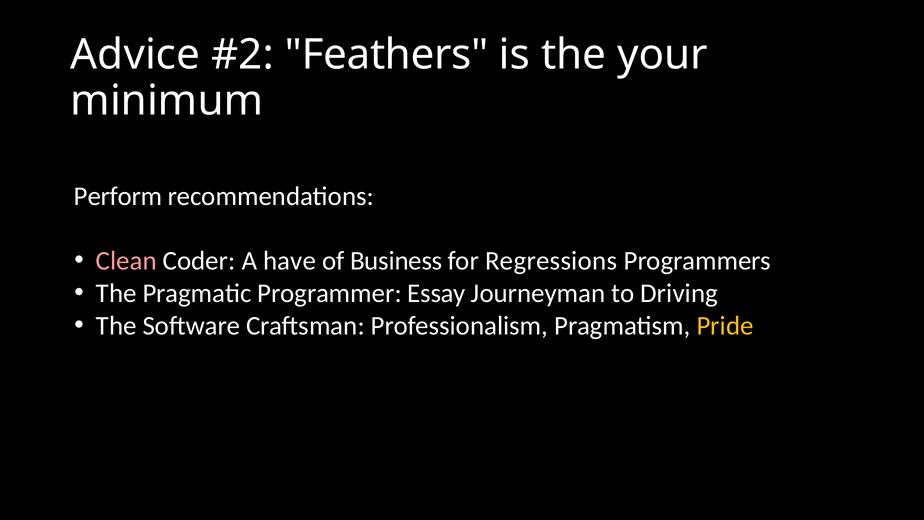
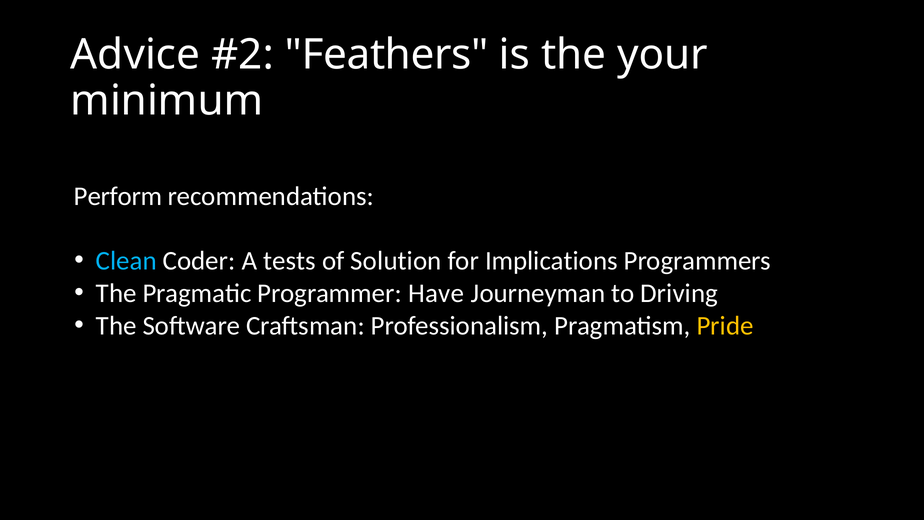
Clean colour: pink -> light blue (126, 261)
have: have -> tests (290, 261)
Business: Business -> Solution (396, 261)
Regressions: Regressions -> Implications (551, 261)
Essay: Essay -> Have (436, 293)
